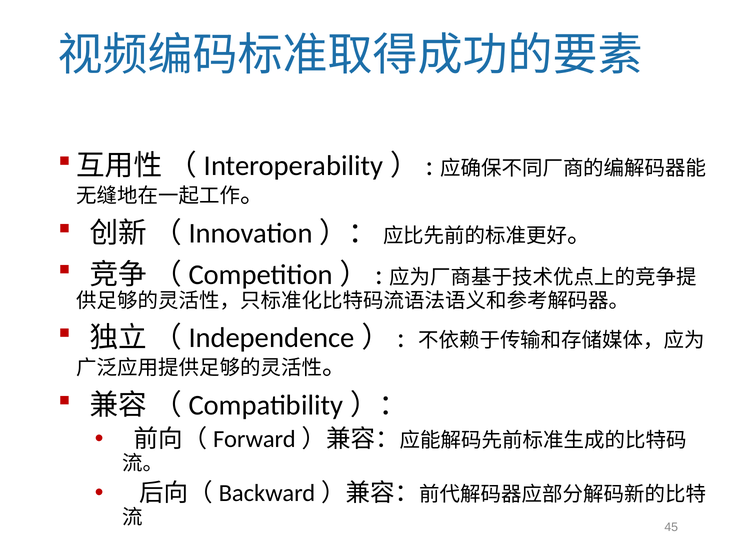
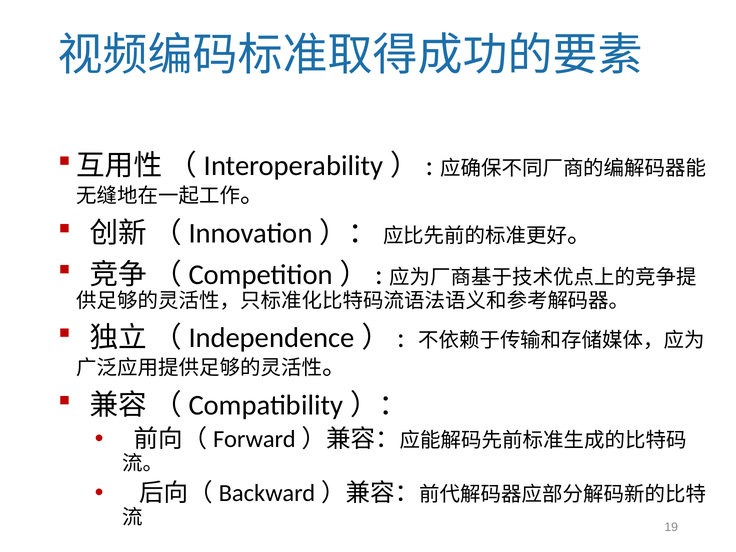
45: 45 -> 19 (671, 527)
